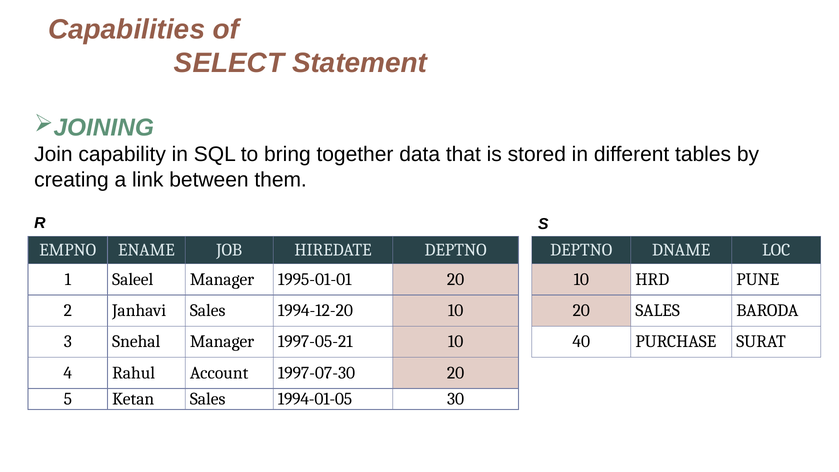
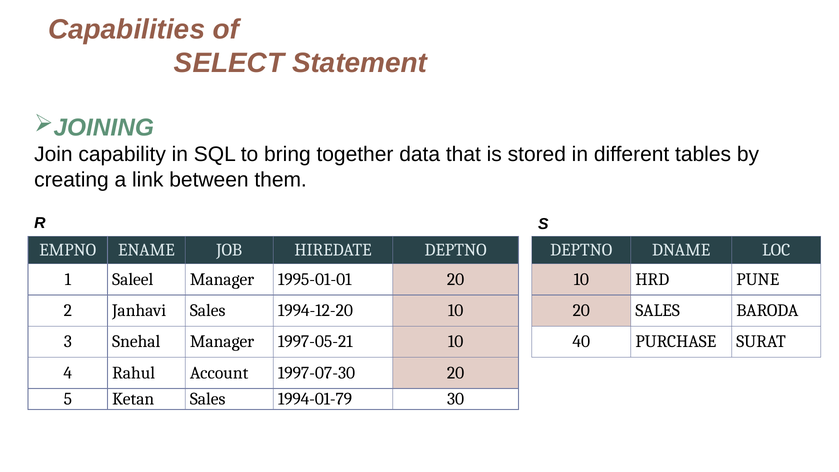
1994-01-05: 1994-01-05 -> 1994-01-79 (315, 399)
